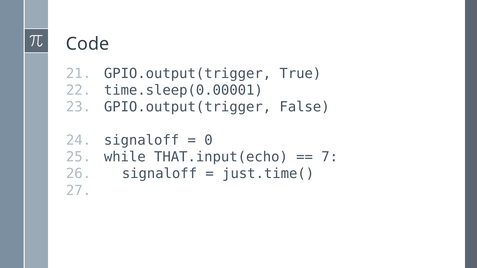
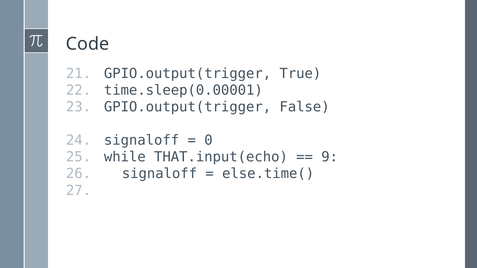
7: 7 -> 9 (330, 157)
just.time(: just.time( -> else.time( (268, 174)
